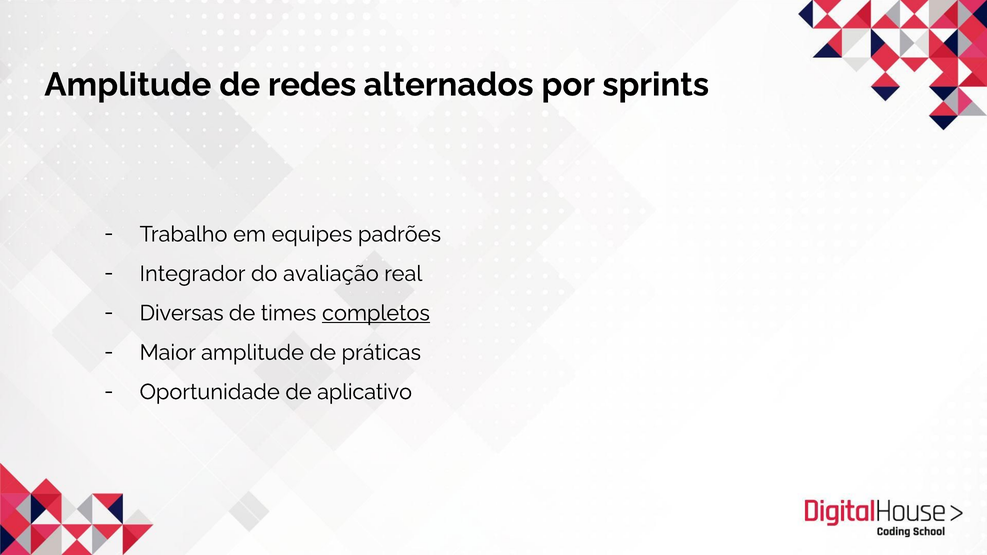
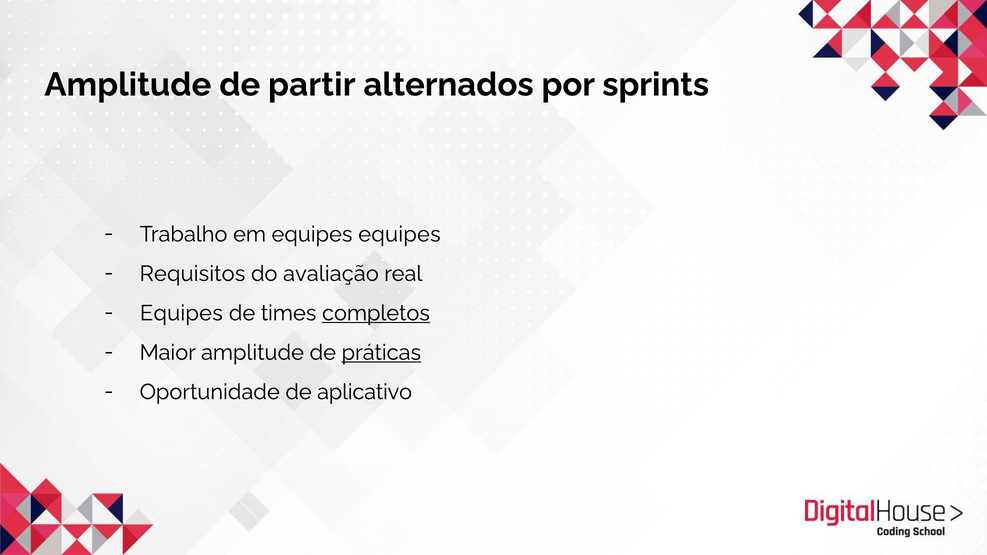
redes: redes -> partir (312, 85)
equipes padrões: padrões -> equipes (399, 234)
Integrador: Integrador -> Requisitos (192, 274)
Diversas: Diversas -> Equipes (181, 313)
práticas underline: none -> present (381, 353)
